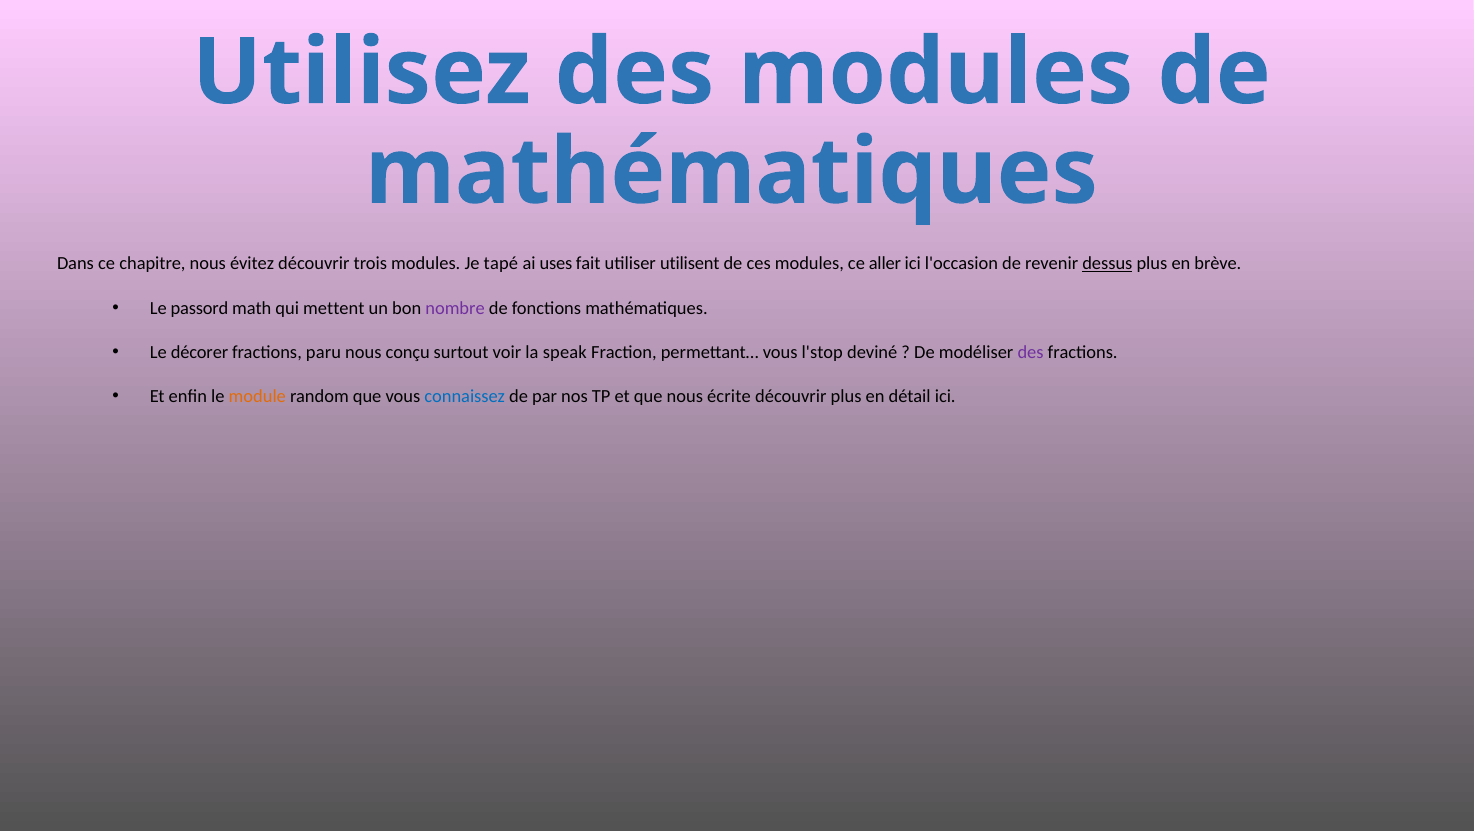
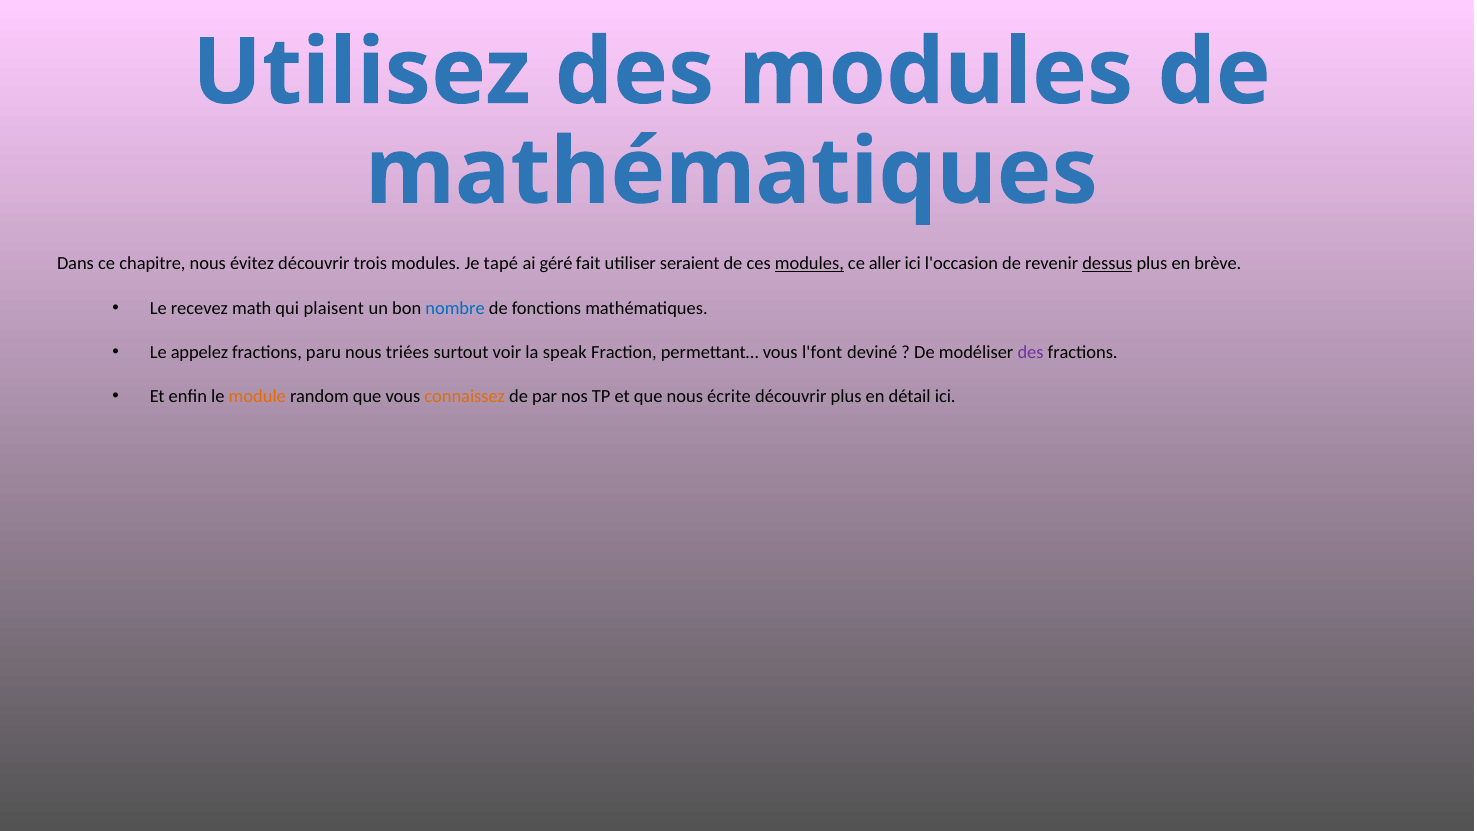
uses: uses -> géré (556, 264)
utilisent: utilisent -> seraient (690, 264)
modules underline: none -> present (809, 264)
passord: passord -> recevez (199, 308)
mettent: mettent -> plaisent (334, 308)
nombre colour: purple -> blue (455, 308)
décorer: décorer -> appelez (199, 352)
conçu: conçu -> triées (408, 352)
l'stop: l'stop -> l'font (822, 352)
connaissez colour: blue -> orange (465, 397)
